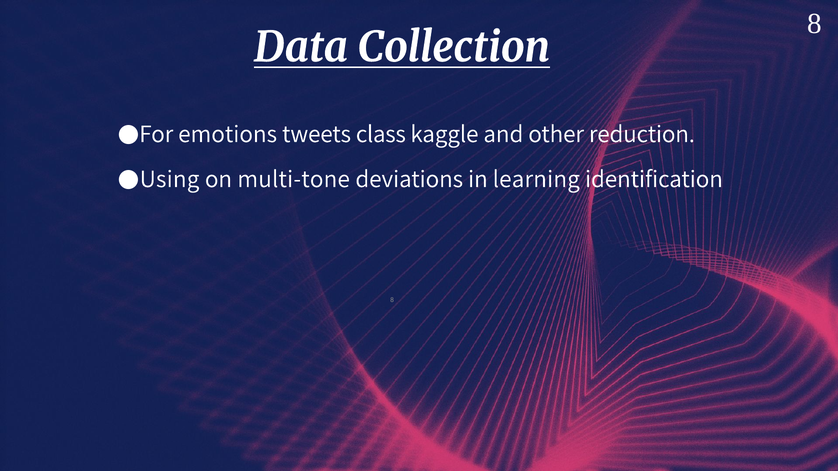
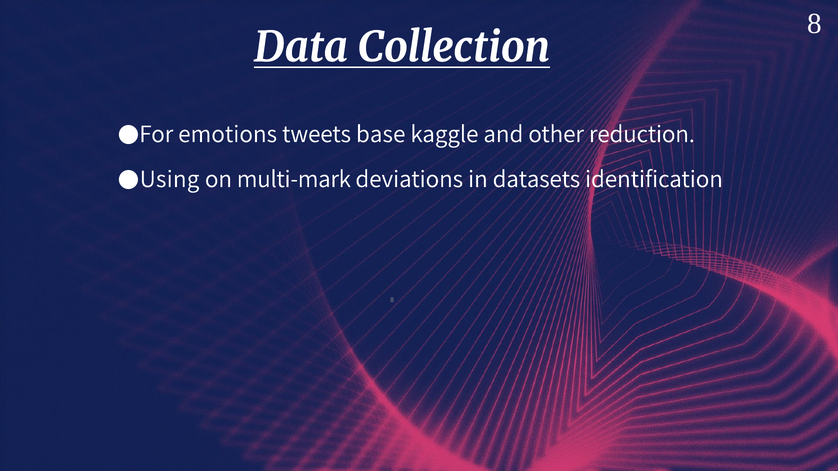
class: class -> base (381, 134)
multi-tone: multi-tone -> multi-mark (294, 179)
learning: learning -> datasets (536, 179)
